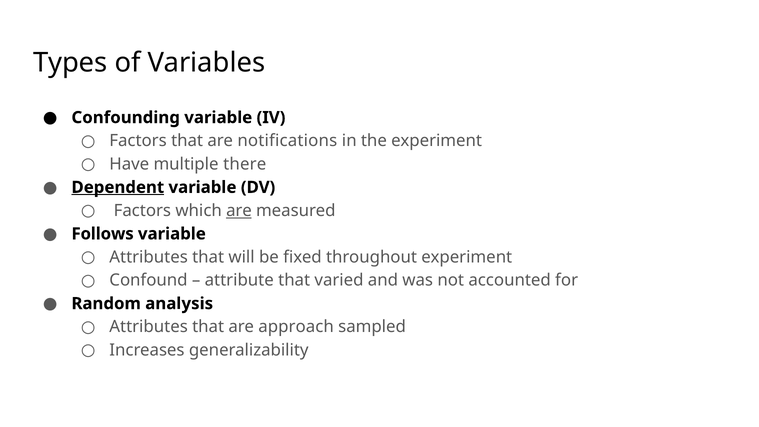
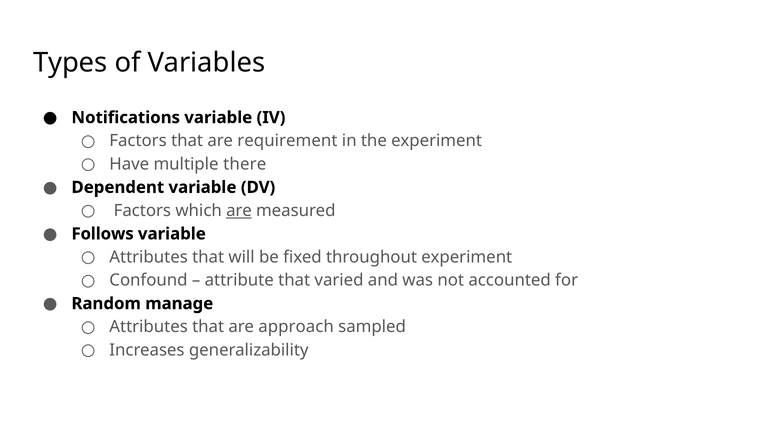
Confounding: Confounding -> Notifications (126, 118)
notifications: notifications -> requirement (287, 141)
Dependent underline: present -> none (118, 187)
analysis: analysis -> manage (179, 304)
